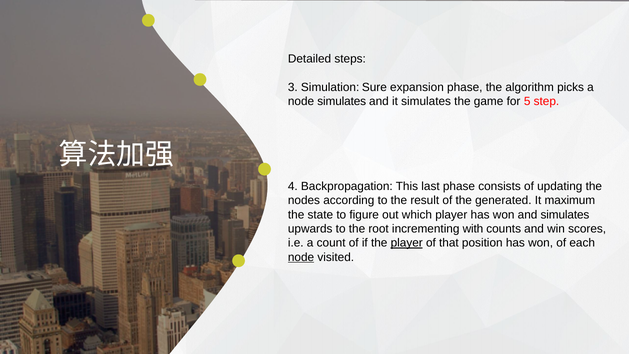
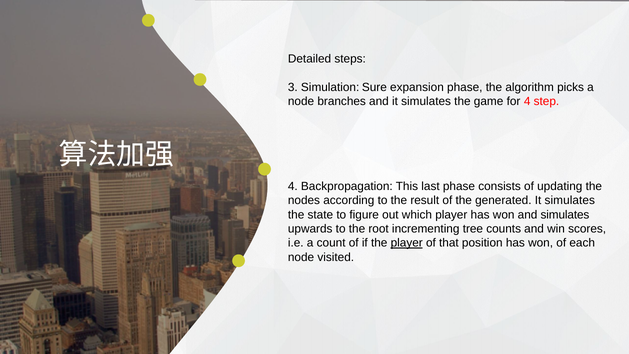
node simulates: simulates -> branches (342, 101)
for 5: 5 -> 4 (527, 101)
maximum: maximum -> simulates (570, 200)
with: with -> tree (473, 229)
node underline: present -> none (301, 257)
